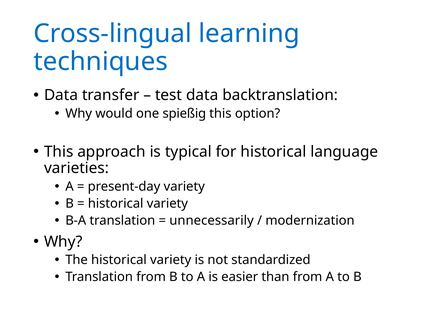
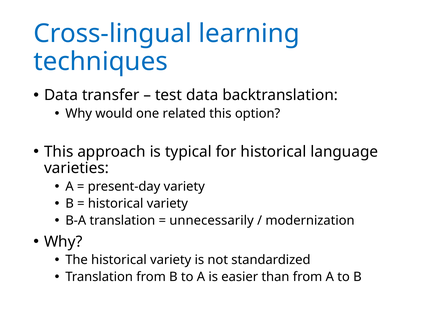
spießig: spießig -> related (184, 113)
